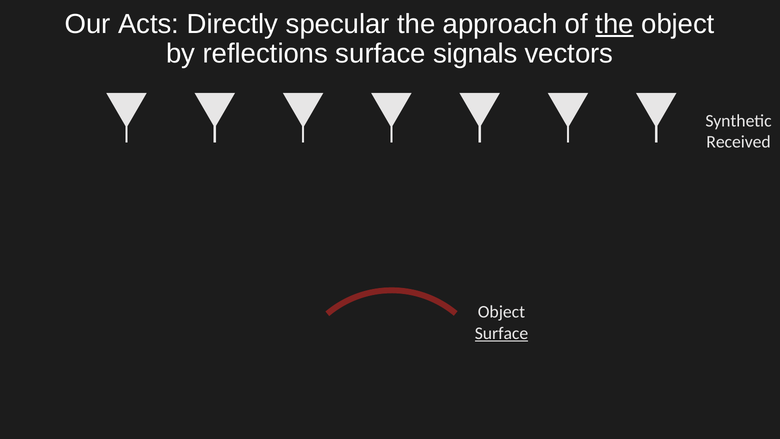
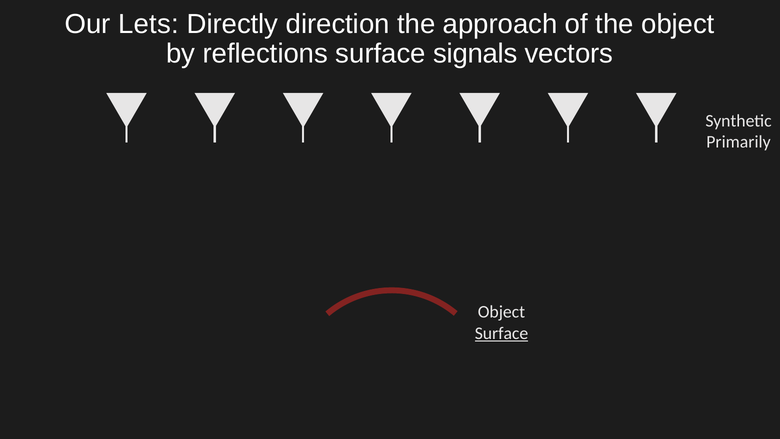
Acts: Acts -> Lets (148, 24)
specular: specular -> direction (338, 24)
the underline: present -> none (615, 24)
Received: Received -> Primarily (738, 142)
